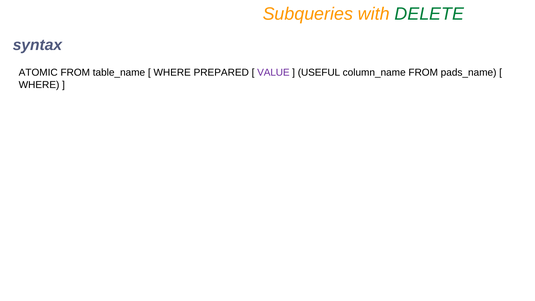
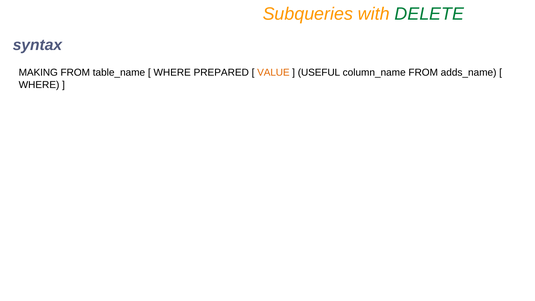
ATOMIC: ATOMIC -> MAKING (38, 73)
VALUE colour: purple -> orange (273, 73)
pads_name: pads_name -> adds_name (469, 73)
